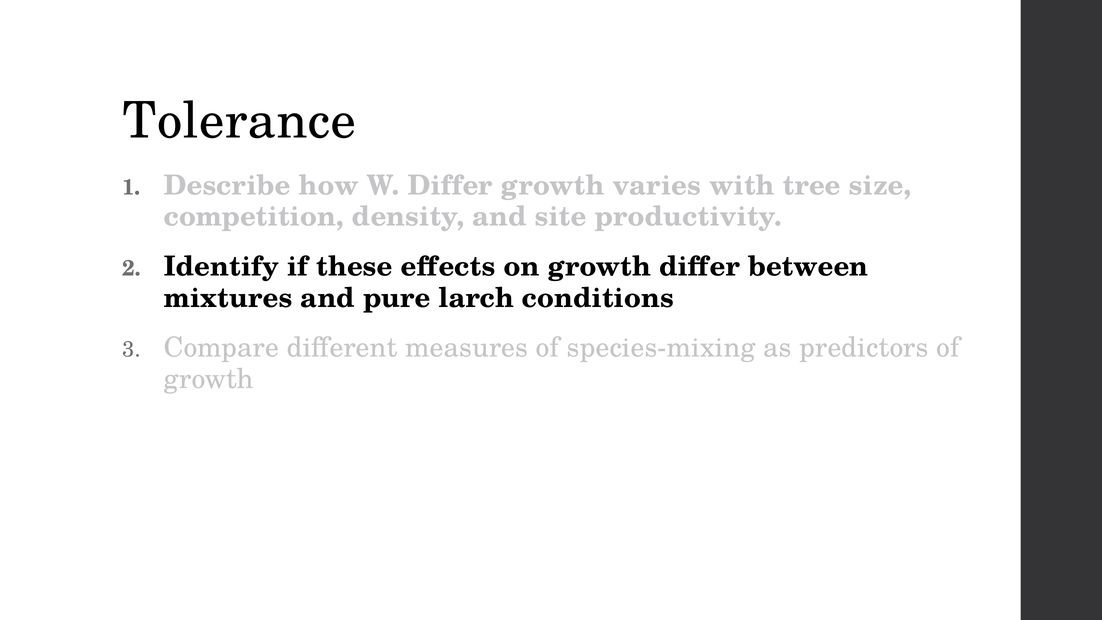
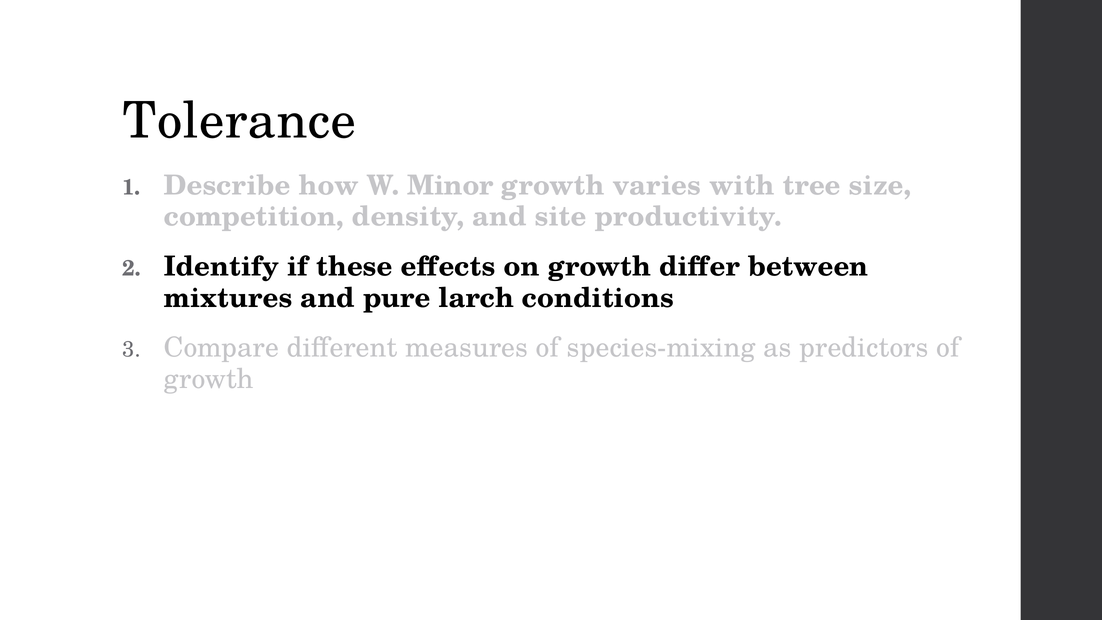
W Differ: Differ -> Minor (450, 185)
